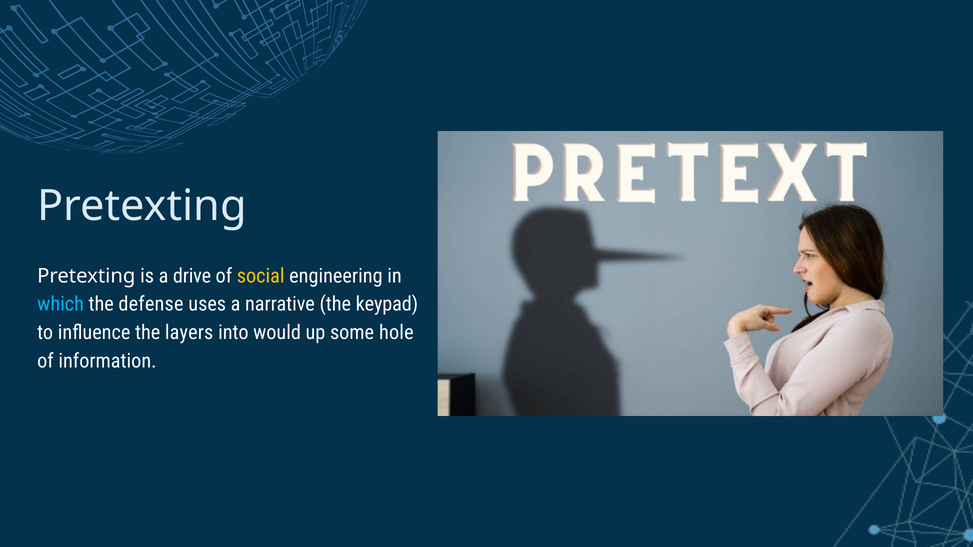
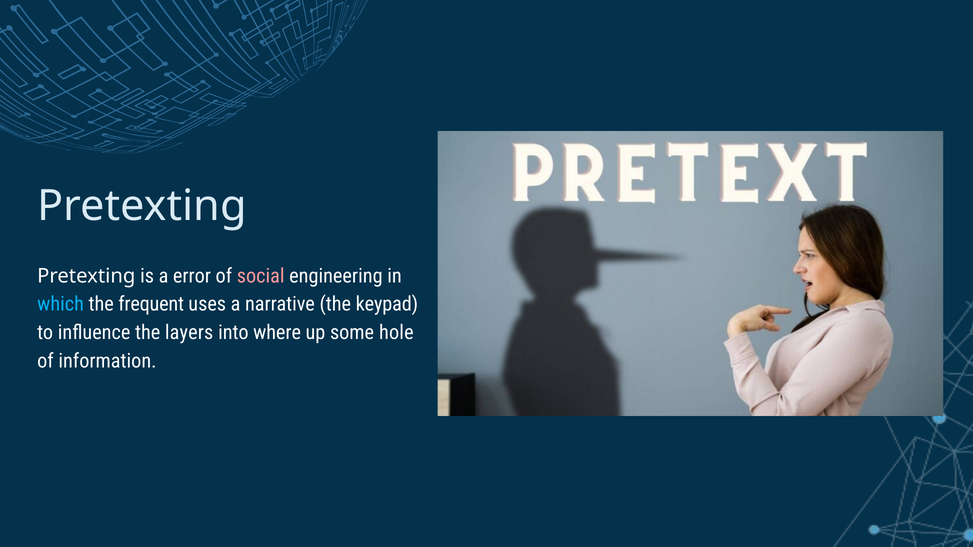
drive: drive -> error (192, 276)
social colour: yellow -> pink (261, 276)
defense: defense -> frequent (151, 304)
would: would -> where (277, 333)
